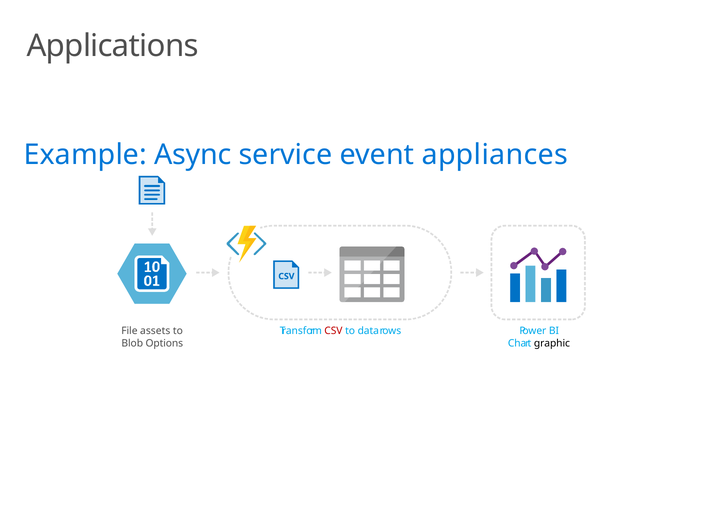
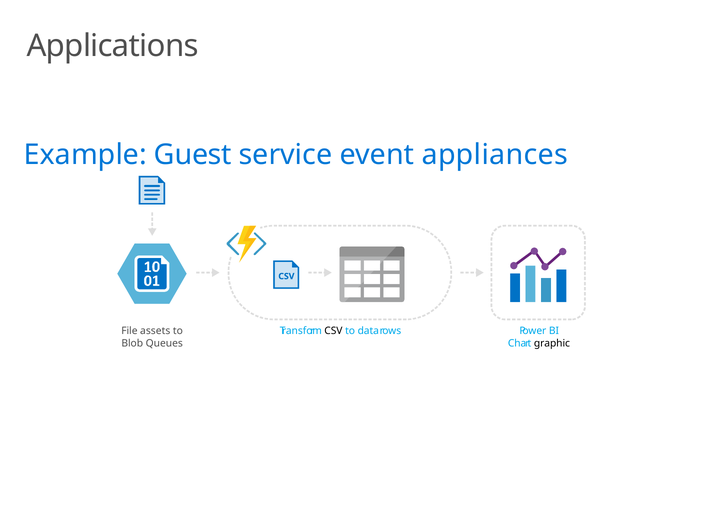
Async: Async -> Guest (193, 155)
CSV colour: red -> black (333, 331)
Options: Options -> Queues (164, 343)
